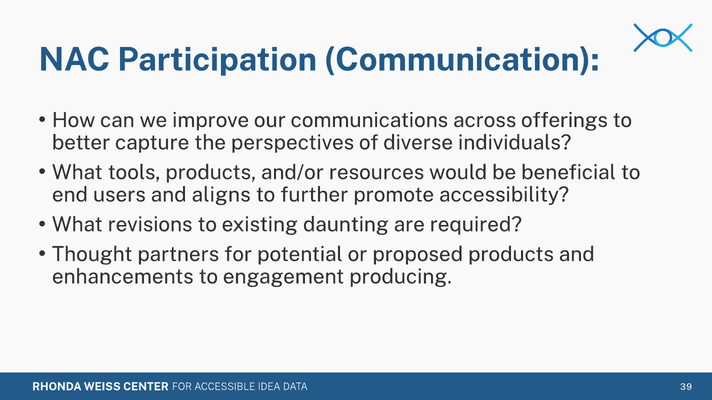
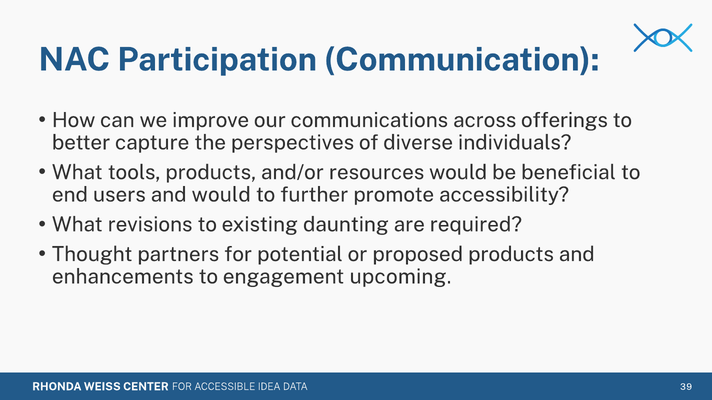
and aligns: aligns -> would (221, 195)
producing: producing -> upcoming (400, 277)
